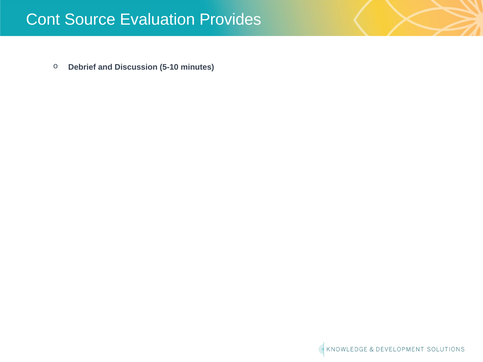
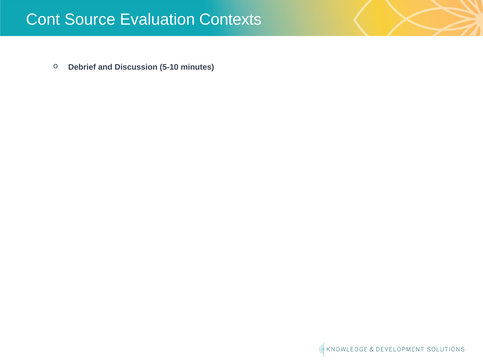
Provides: Provides -> Contexts (230, 20)
